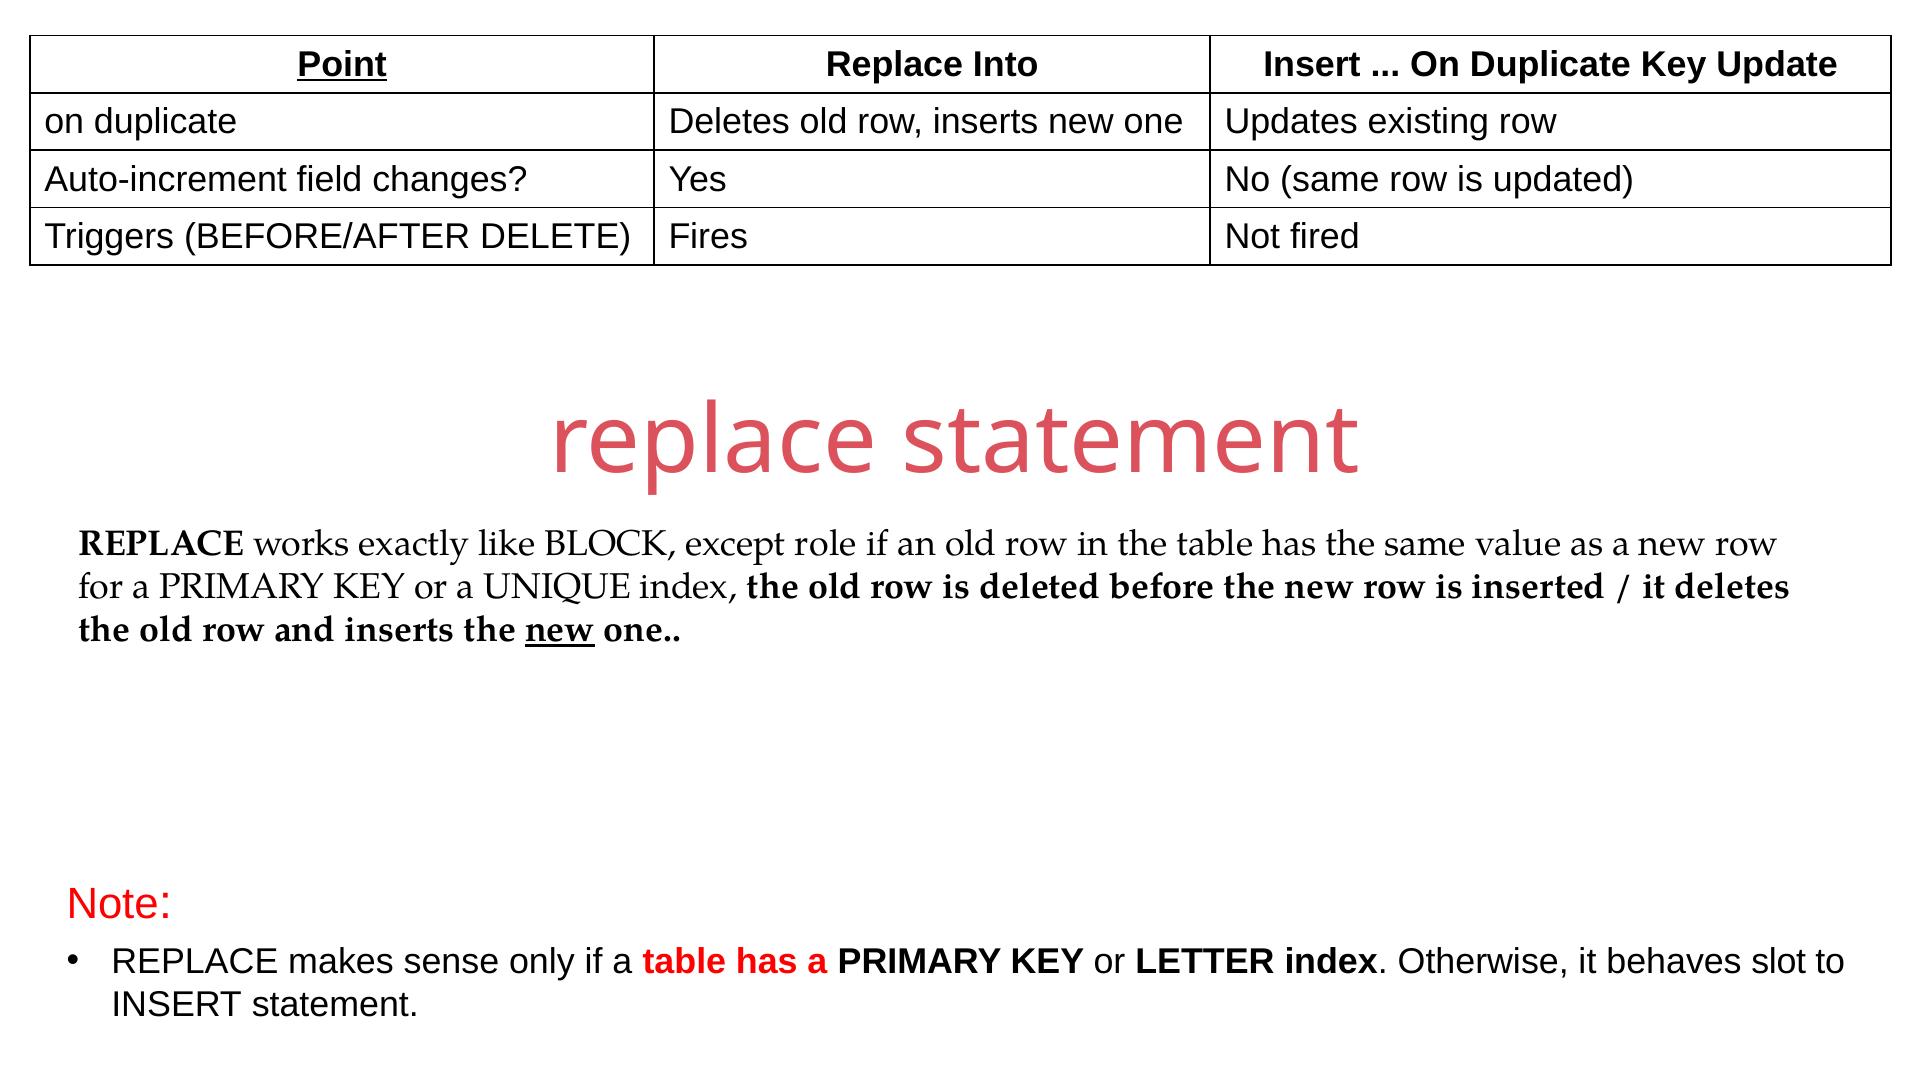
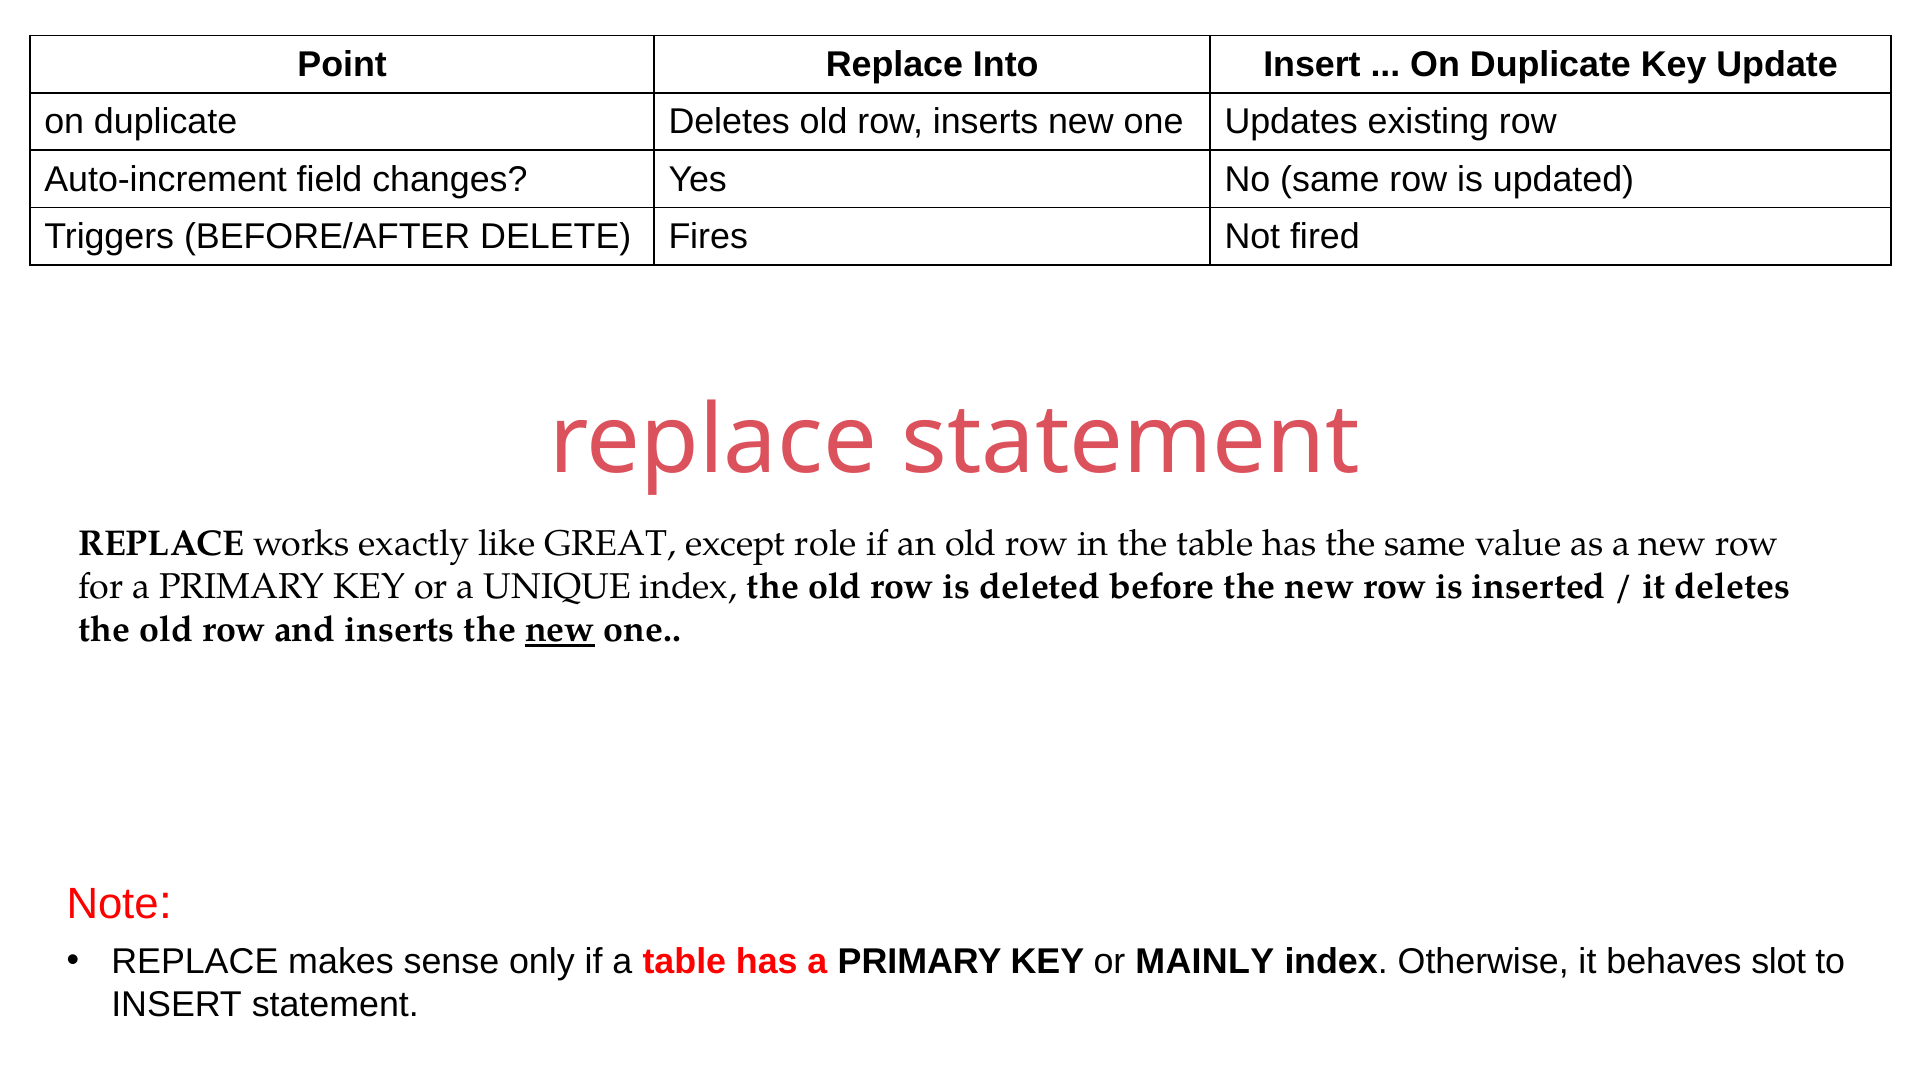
Point underline: present -> none (342, 65)
BLOCK: BLOCK -> GREAT (610, 544)
LETTER: LETTER -> MAINLY (1205, 962)
